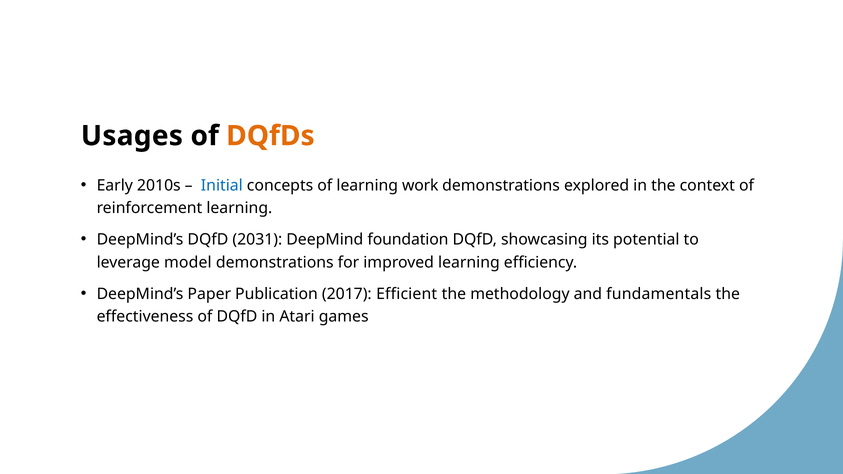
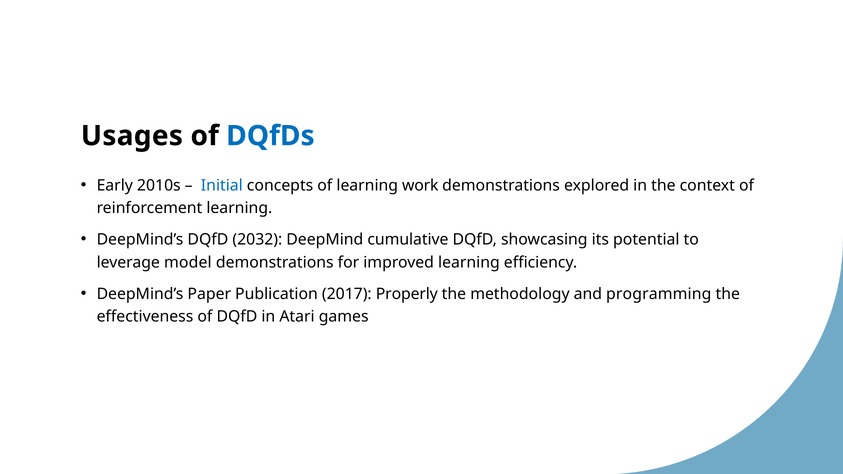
DQfDs colour: orange -> blue (270, 136)
2031: 2031 -> 2032 (257, 240)
foundation: foundation -> cumulative (408, 240)
Efficient: Efficient -> Properly (407, 294)
fundamentals: fundamentals -> programming (659, 294)
